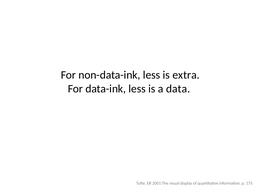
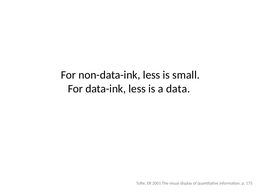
extra: extra -> small (186, 75)
